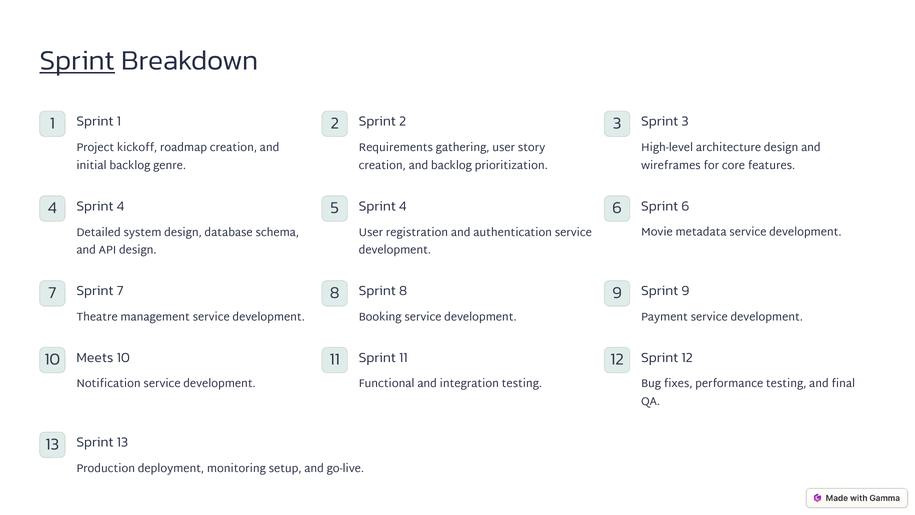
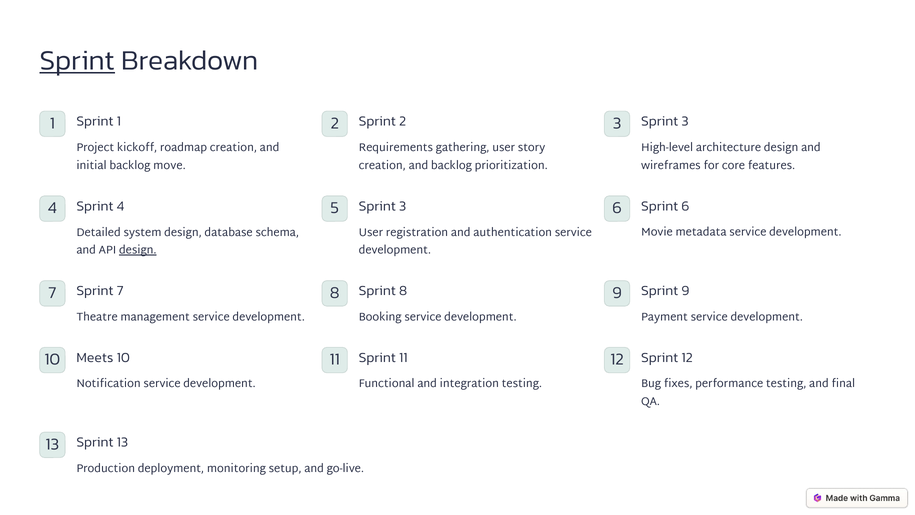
genre: genre -> move (170, 165)
5 Sprint 4: 4 -> 3 (403, 206)
design underline: none -> present (138, 250)
